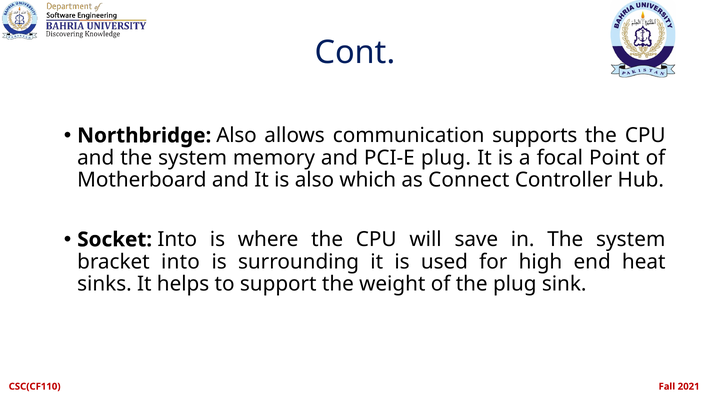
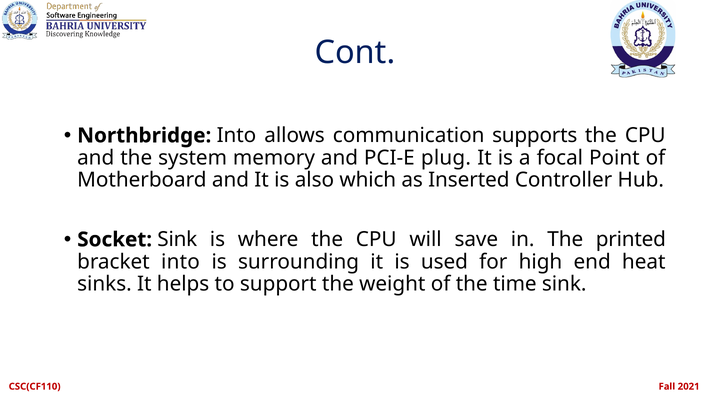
Northbridge Also: Also -> Into (236, 136)
Connect: Connect -> Inserted (469, 180)
Socket Into: Into -> Sink (177, 240)
in The system: system -> printed (631, 240)
the plug: plug -> time (515, 284)
